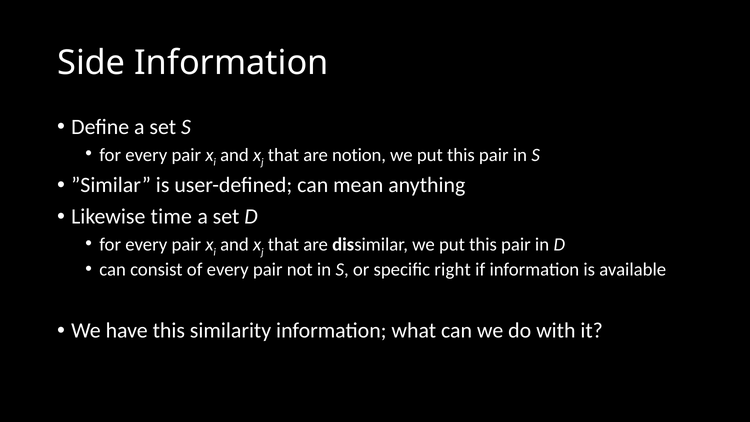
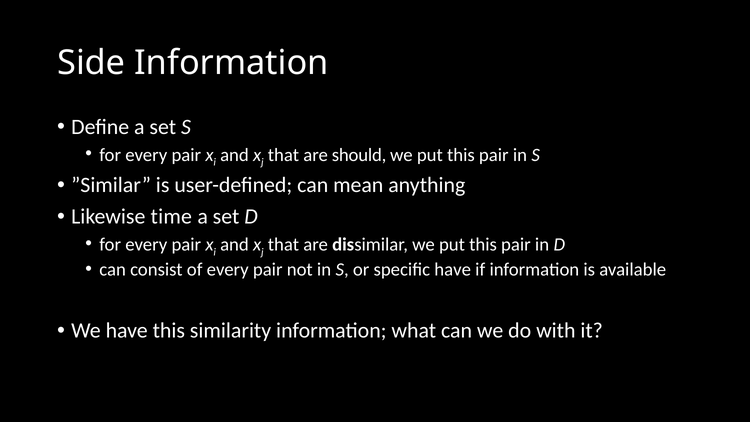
notion: notion -> should (359, 155)
specific right: right -> have (453, 269)
